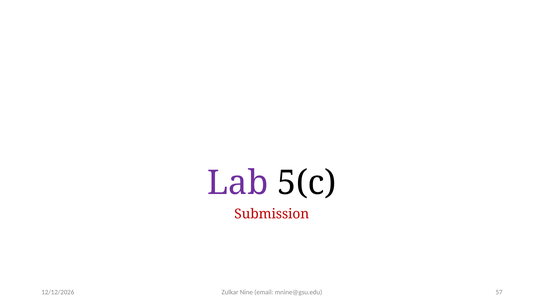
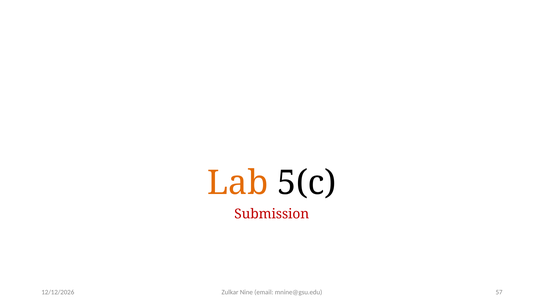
Lab colour: purple -> orange (238, 183)
